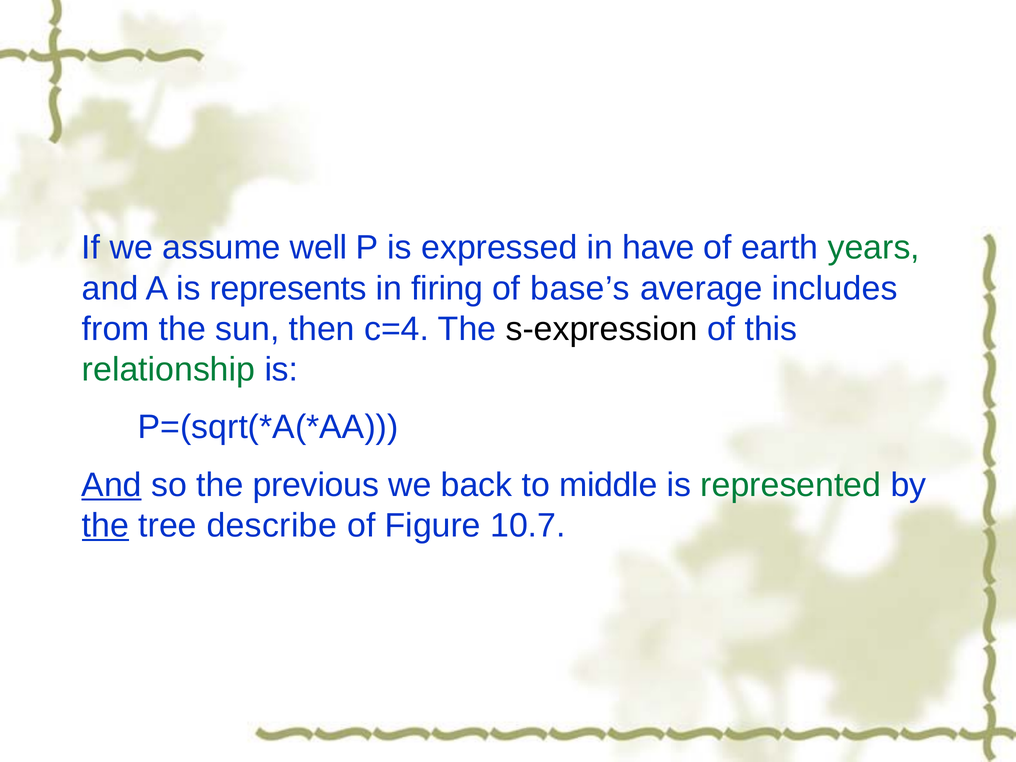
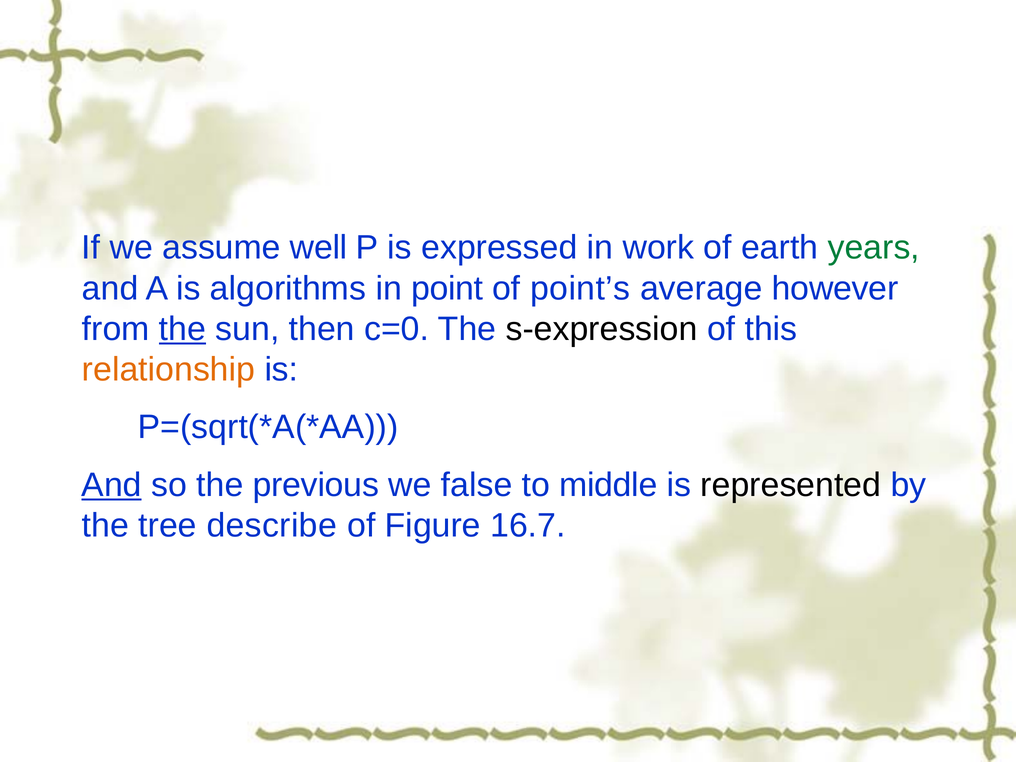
have: have -> work (658, 248)
represents: represents -> algorithms (288, 288)
firing: firing -> point (447, 288)
base’s: base’s -> point’s (580, 288)
includes: includes -> however (835, 288)
the underline: none -> present (183, 329)
c=4: c=4 -> c=0 (397, 329)
relationship colour: green -> orange (169, 370)
back: back -> false (477, 485)
represented colour: green -> black (791, 485)
the underline: present -> none (105, 525)
10.7: 10.7 -> 16.7 (528, 525)
